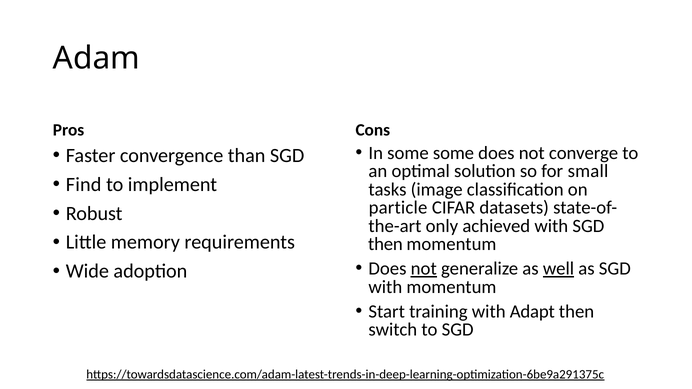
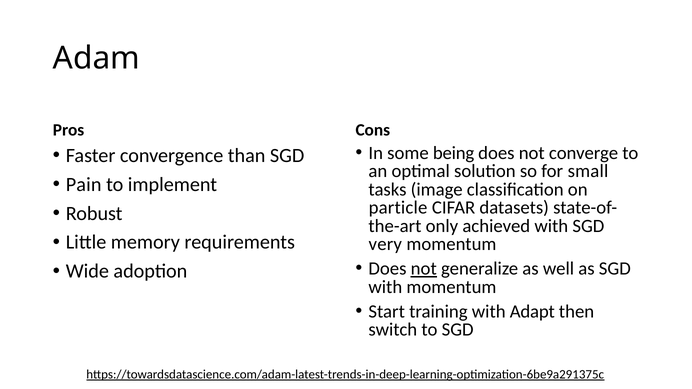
some some: some -> being (454, 153)
Find: Find -> Pain (84, 185)
then: then -> very (385, 244)
well underline: present -> none (558, 269)
